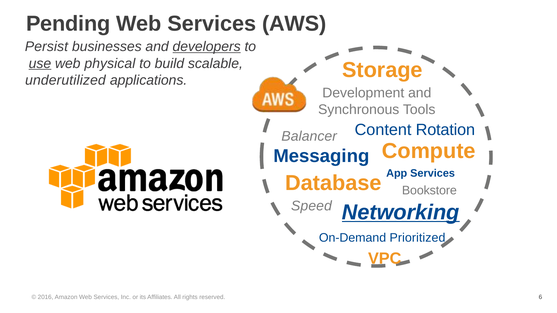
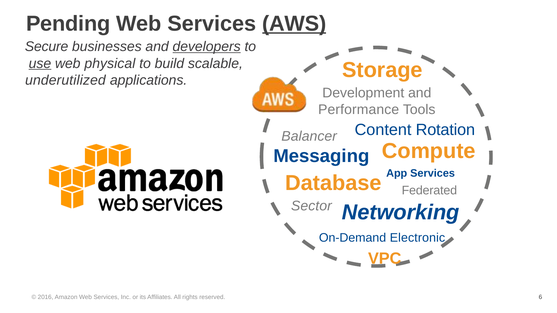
AWS underline: none -> present (294, 24)
Persist: Persist -> Secure (47, 47)
Synchronous: Synchronous -> Performance (359, 110)
Bookstore: Bookstore -> Federated (429, 191)
Speed: Speed -> Sector (311, 206)
Networking underline: present -> none (401, 212)
Prioritized: Prioritized -> Electronic (417, 238)
